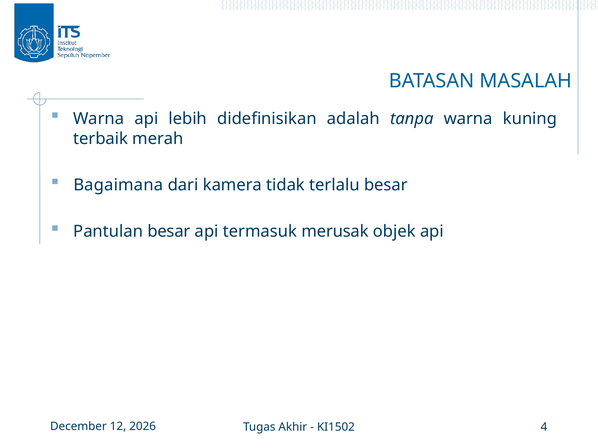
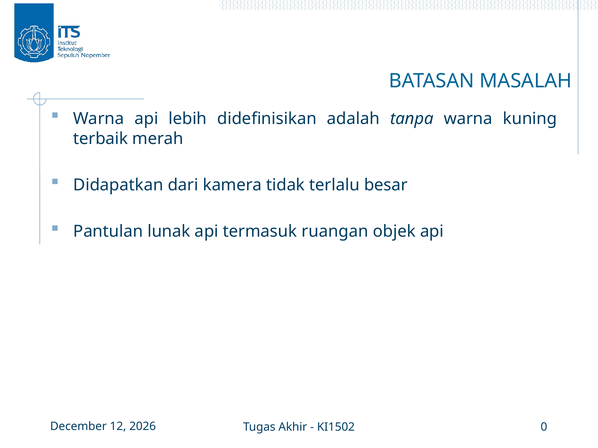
Bagaimana: Bagaimana -> Didapatkan (118, 185)
Pantulan besar: besar -> lunak (169, 232)
merusak: merusak -> ruangan (335, 232)
4: 4 -> 0 (544, 427)
